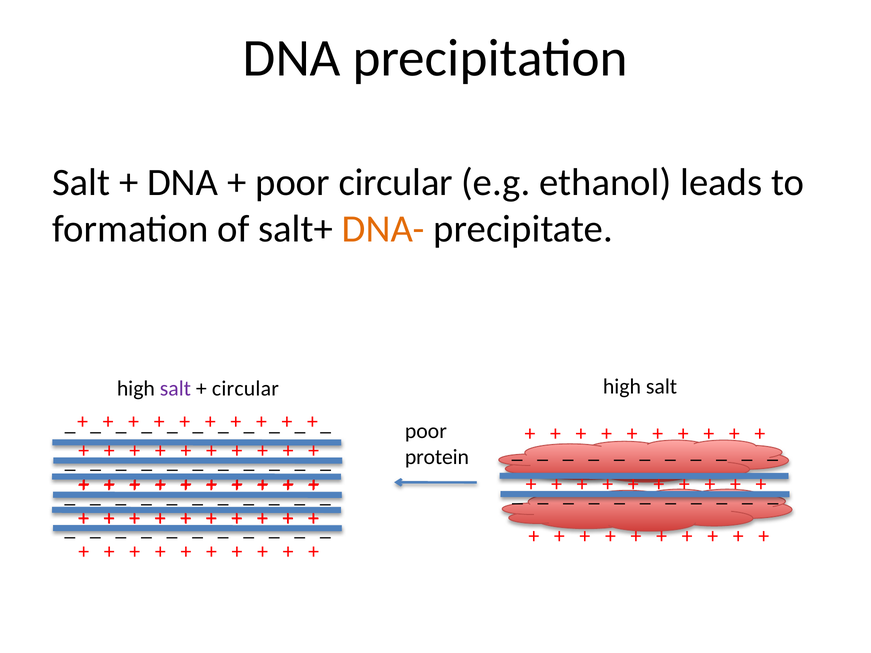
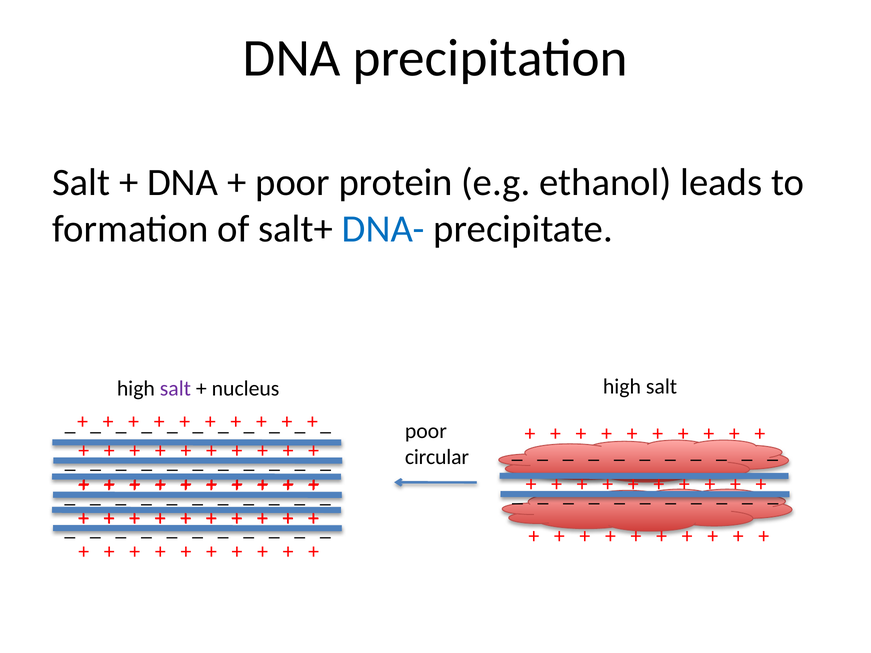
poor circular: circular -> protein (396, 183)
DNA- colour: orange -> blue (383, 229)
circular: circular -> nucleus (246, 389)
protein: protein -> circular (437, 457)
